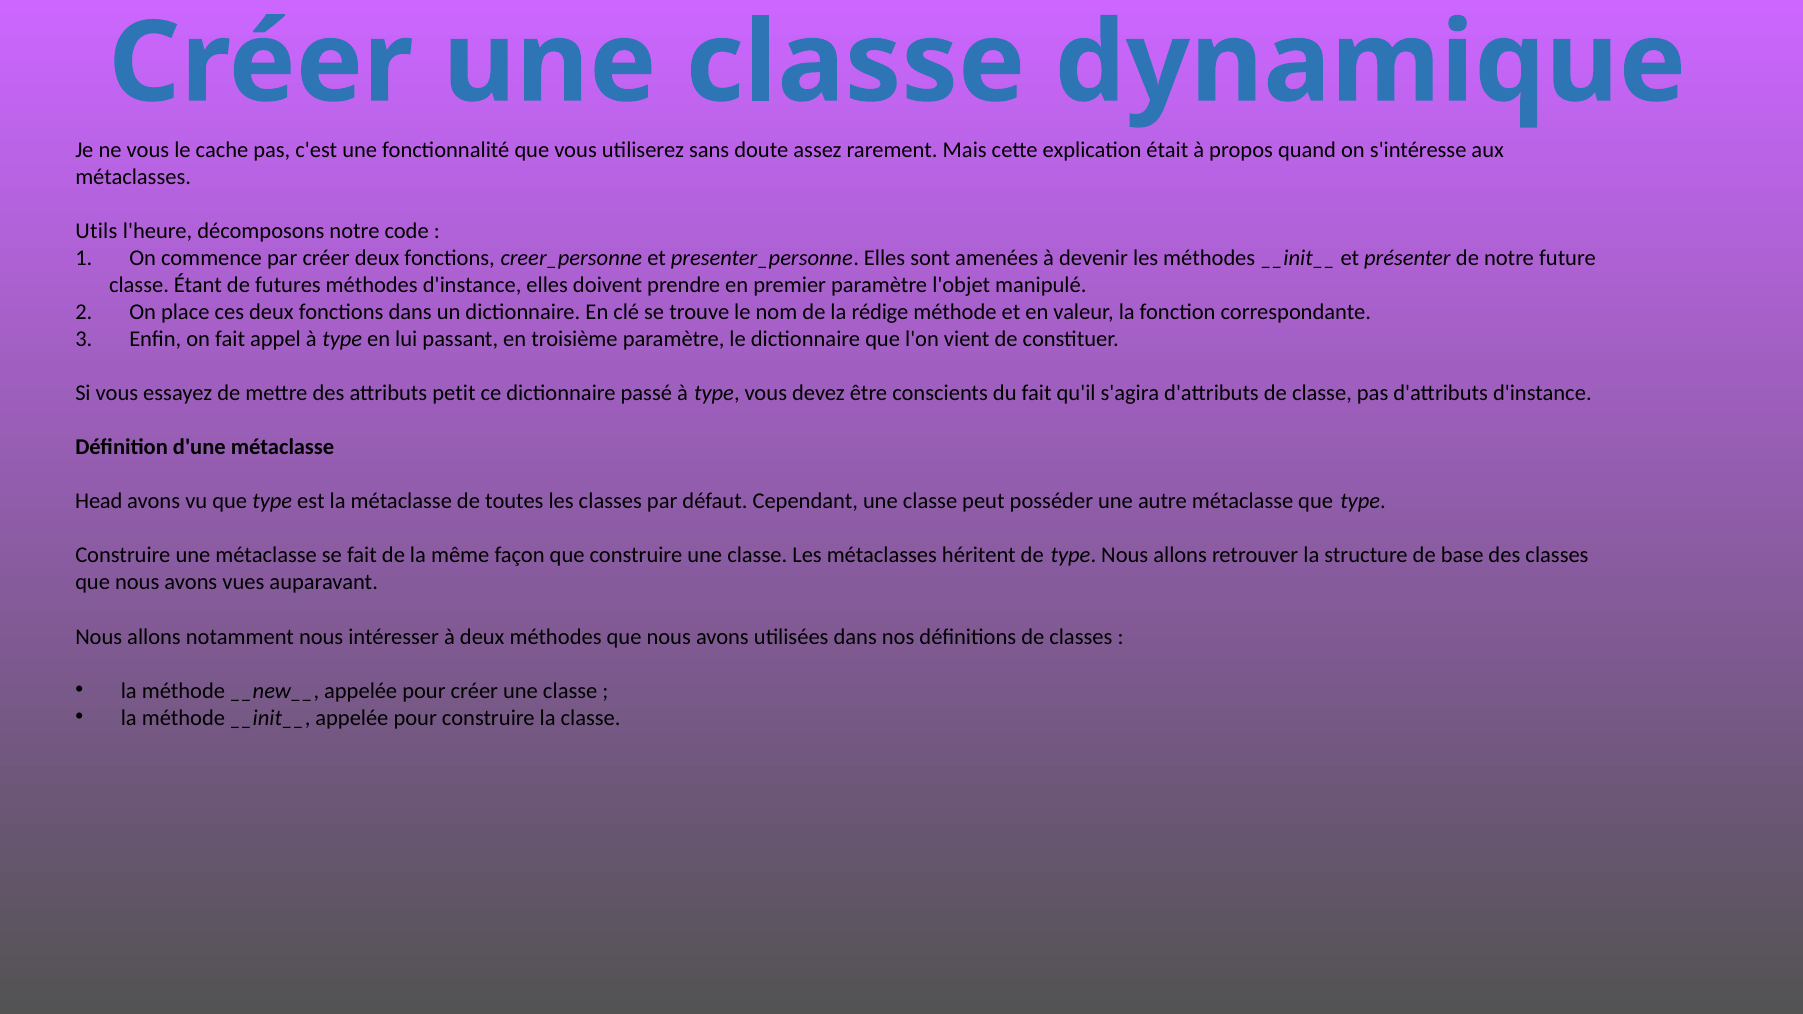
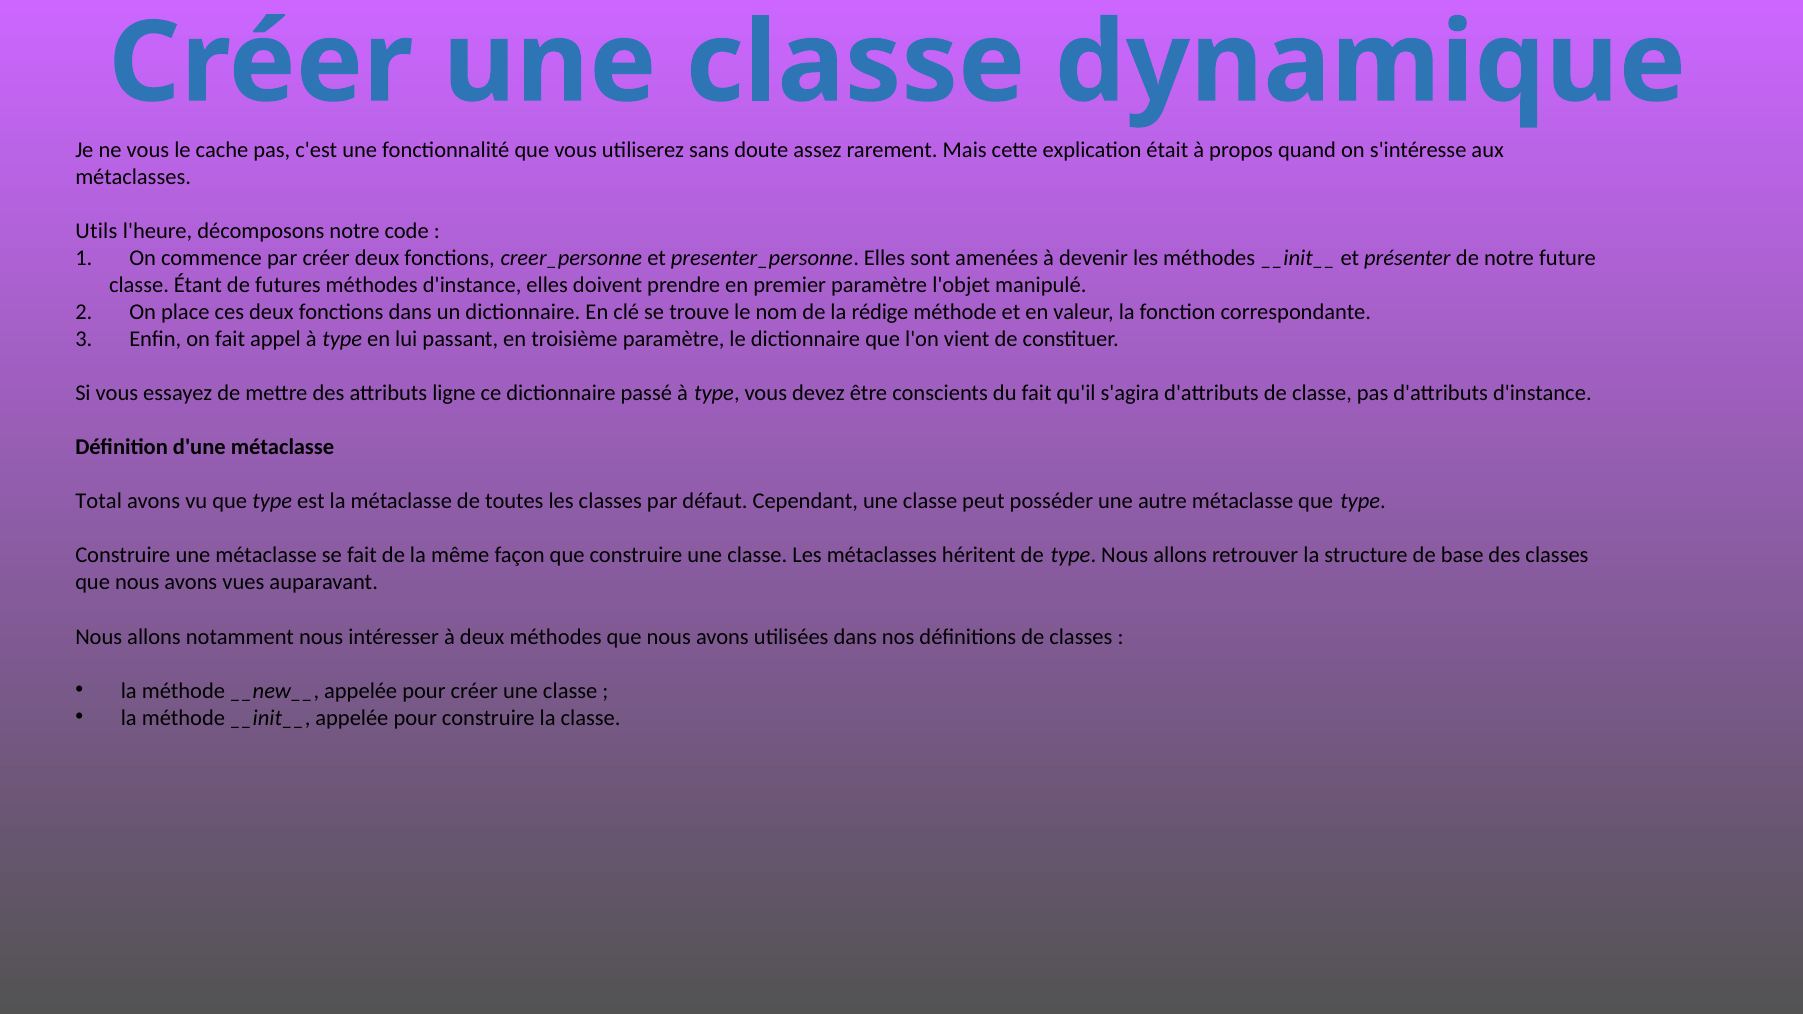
petit: petit -> ligne (454, 393)
Head: Head -> Total (99, 501)
